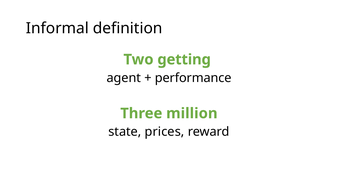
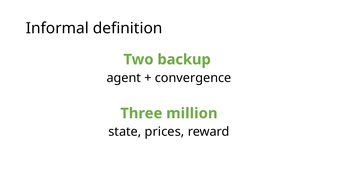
getting: getting -> backup (184, 60)
performance: performance -> convergence (193, 78)
